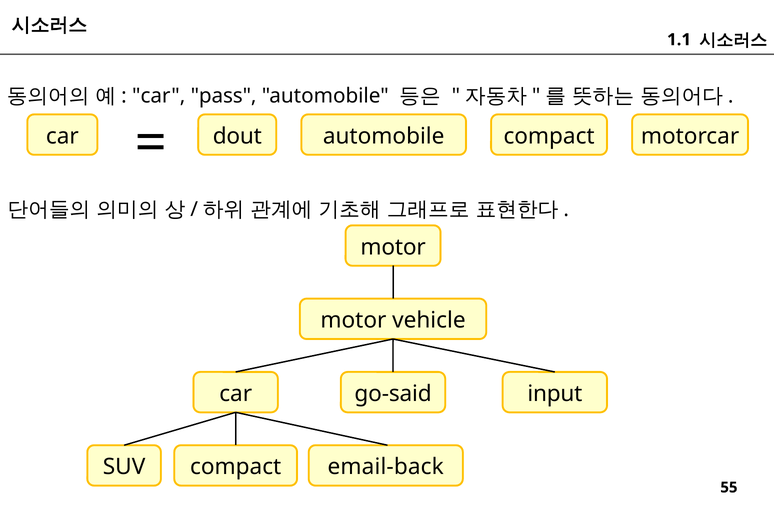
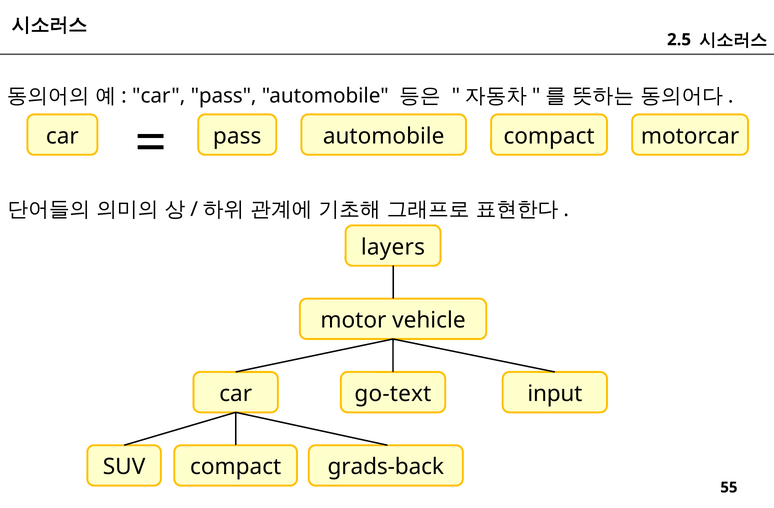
1.1: 1.1 -> 2.5 (679, 40)
dout: dout -> pass (237, 136)
motor: motor -> layers (393, 247)
go-said: go-said -> go-text (393, 394)
email-back: email-back -> grads-back (386, 467)
